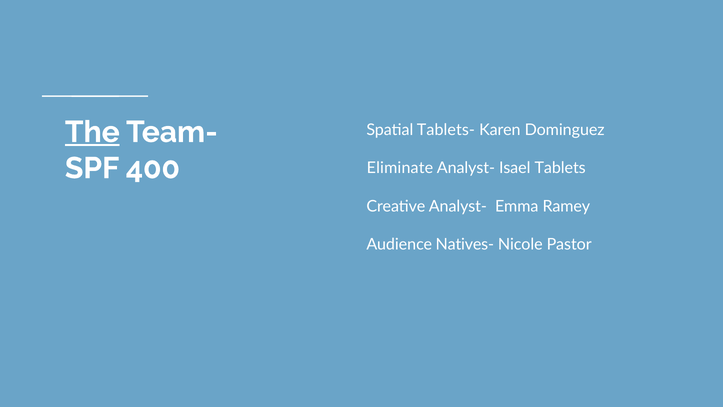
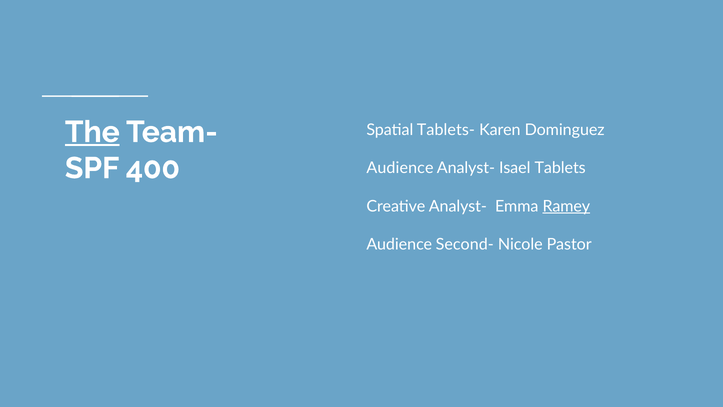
Eliminate: Eliminate -> Audience (400, 168)
Ramey underline: none -> present (566, 206)
Natives-: Natives- -> Second- (465, 244)
